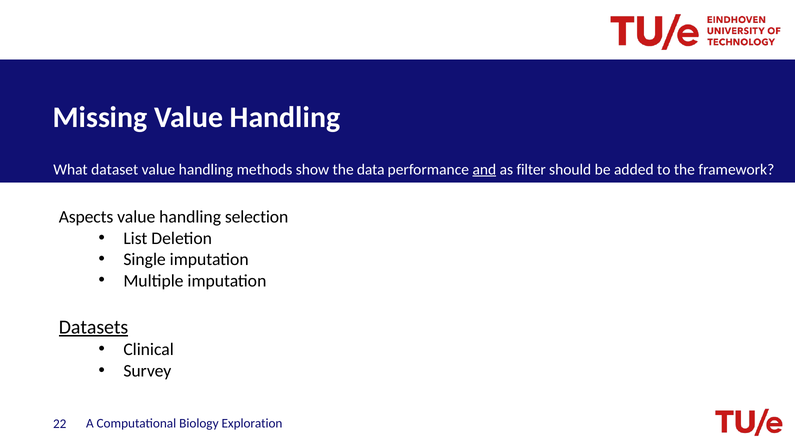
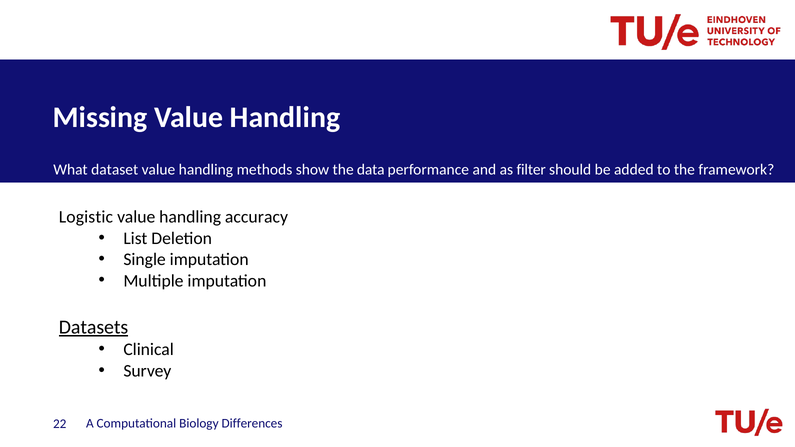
and underline: present -> none (484, 170)
Aspects: Aspects -> Logistic (86, 217)
selection: selection -> accuracy (256, 217)
Exploration: Exploration -> Differences (252, 424)
